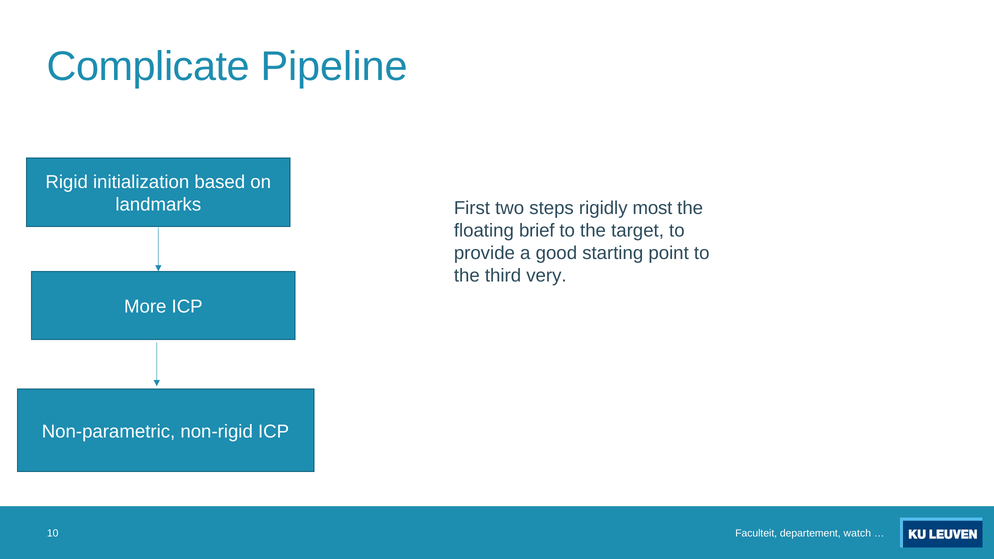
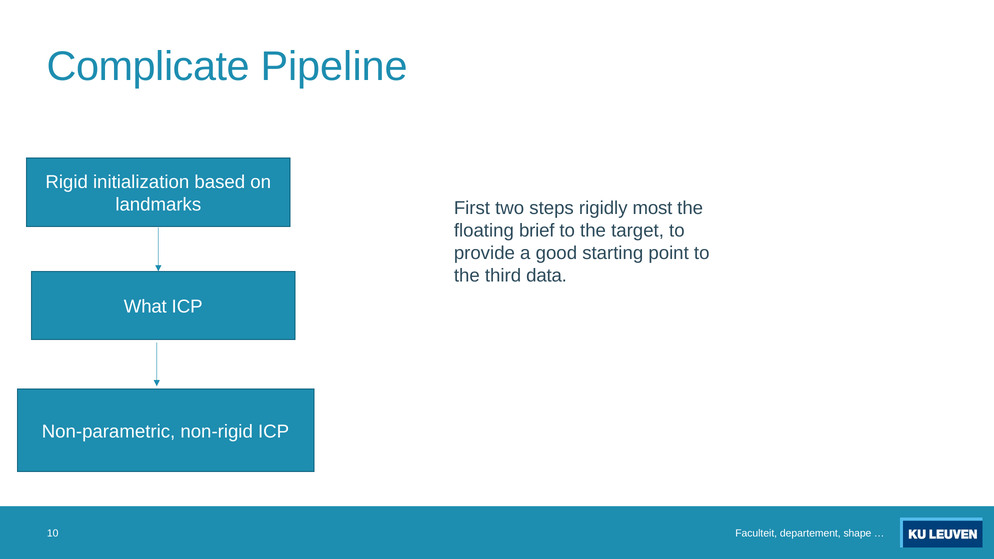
very: very -> data (547, 275)
More: More -> What (145, 307)
watch: watch -> shape (857, 533)
